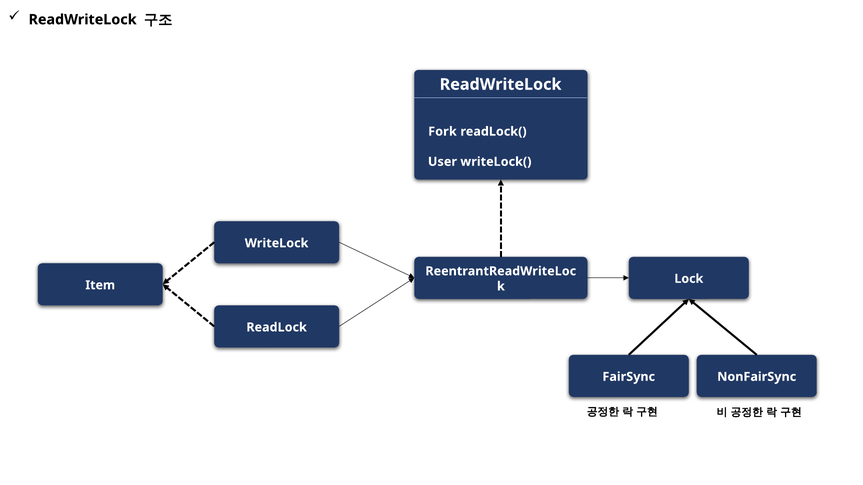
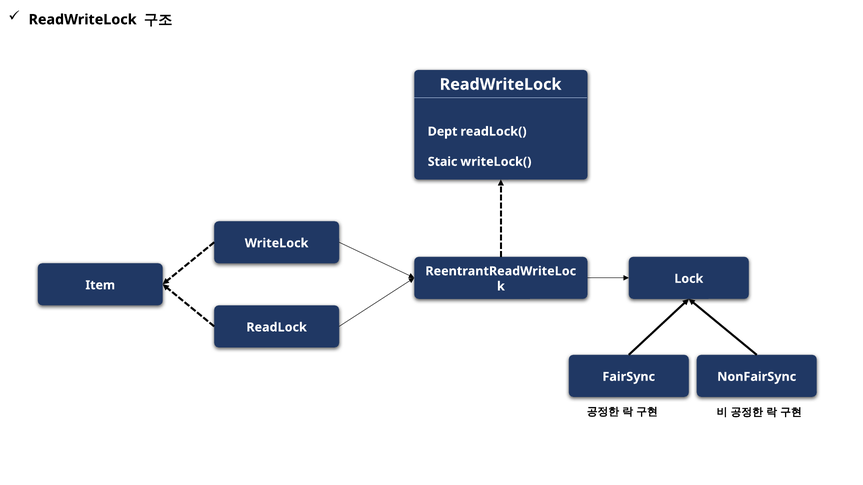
Fork: Fork -> Dept (443, 132)
User: User -> Staic (443, 162)
